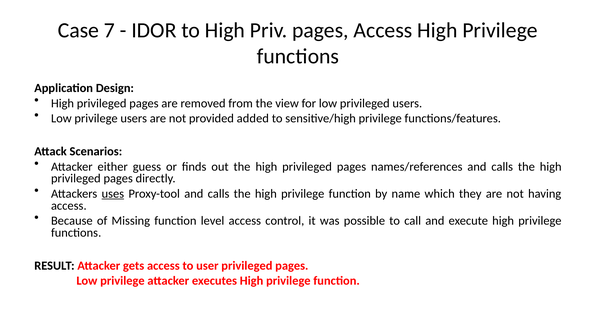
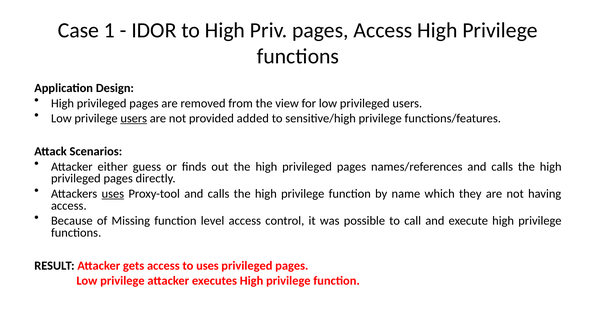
7: 7 -> 1 (109, 30)
users underline: none -> present (134, 118)
to user: user -> uses (207, 266)
